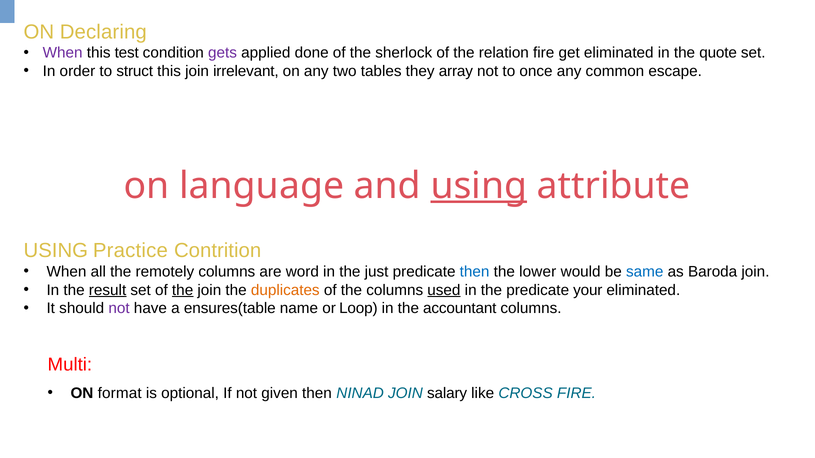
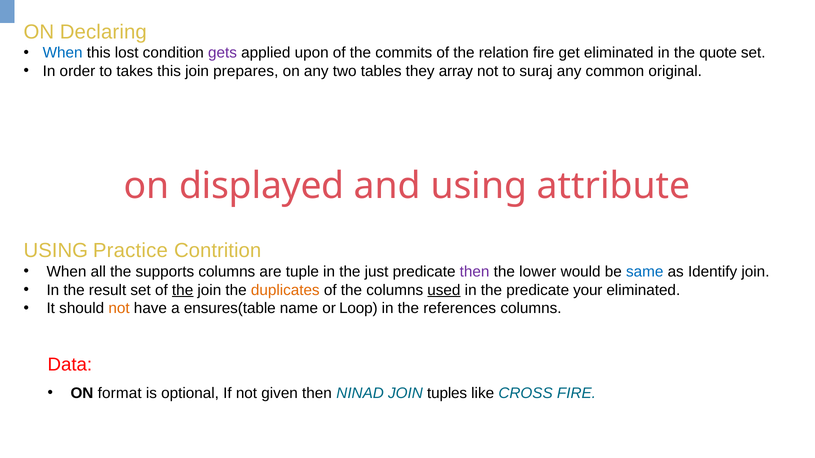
When colour: purple -> blue (63, 53)
test: test -> lost (127, 53)
done: done -> upon (312, 53)
sherlock: sherlock -> commits (404, 53)
struct: struct -> takes (135, 71)
irrelevant: irrelevant -> prepares (246, 71)
once: once -> suraj (536, 71)
escape: escape -> original (675, 71)
language: language -> displayed (262, 186)
using underline: present -> none (479, 186)
remotely: remotely -> supports (165, 272)
word: word -> tuple (302, 272)
then colour: blue -> purple (475, 272)
Baroda: Baroda -> Identify (713, 272)
result underline: present -> none (108, 290)
not colour: purple -> orange (119, 309)
accountant: accountant -> references (460, 309)
Multi: Multi -> Data (70, 365)
salary: salary -> tuples (447, 393)
